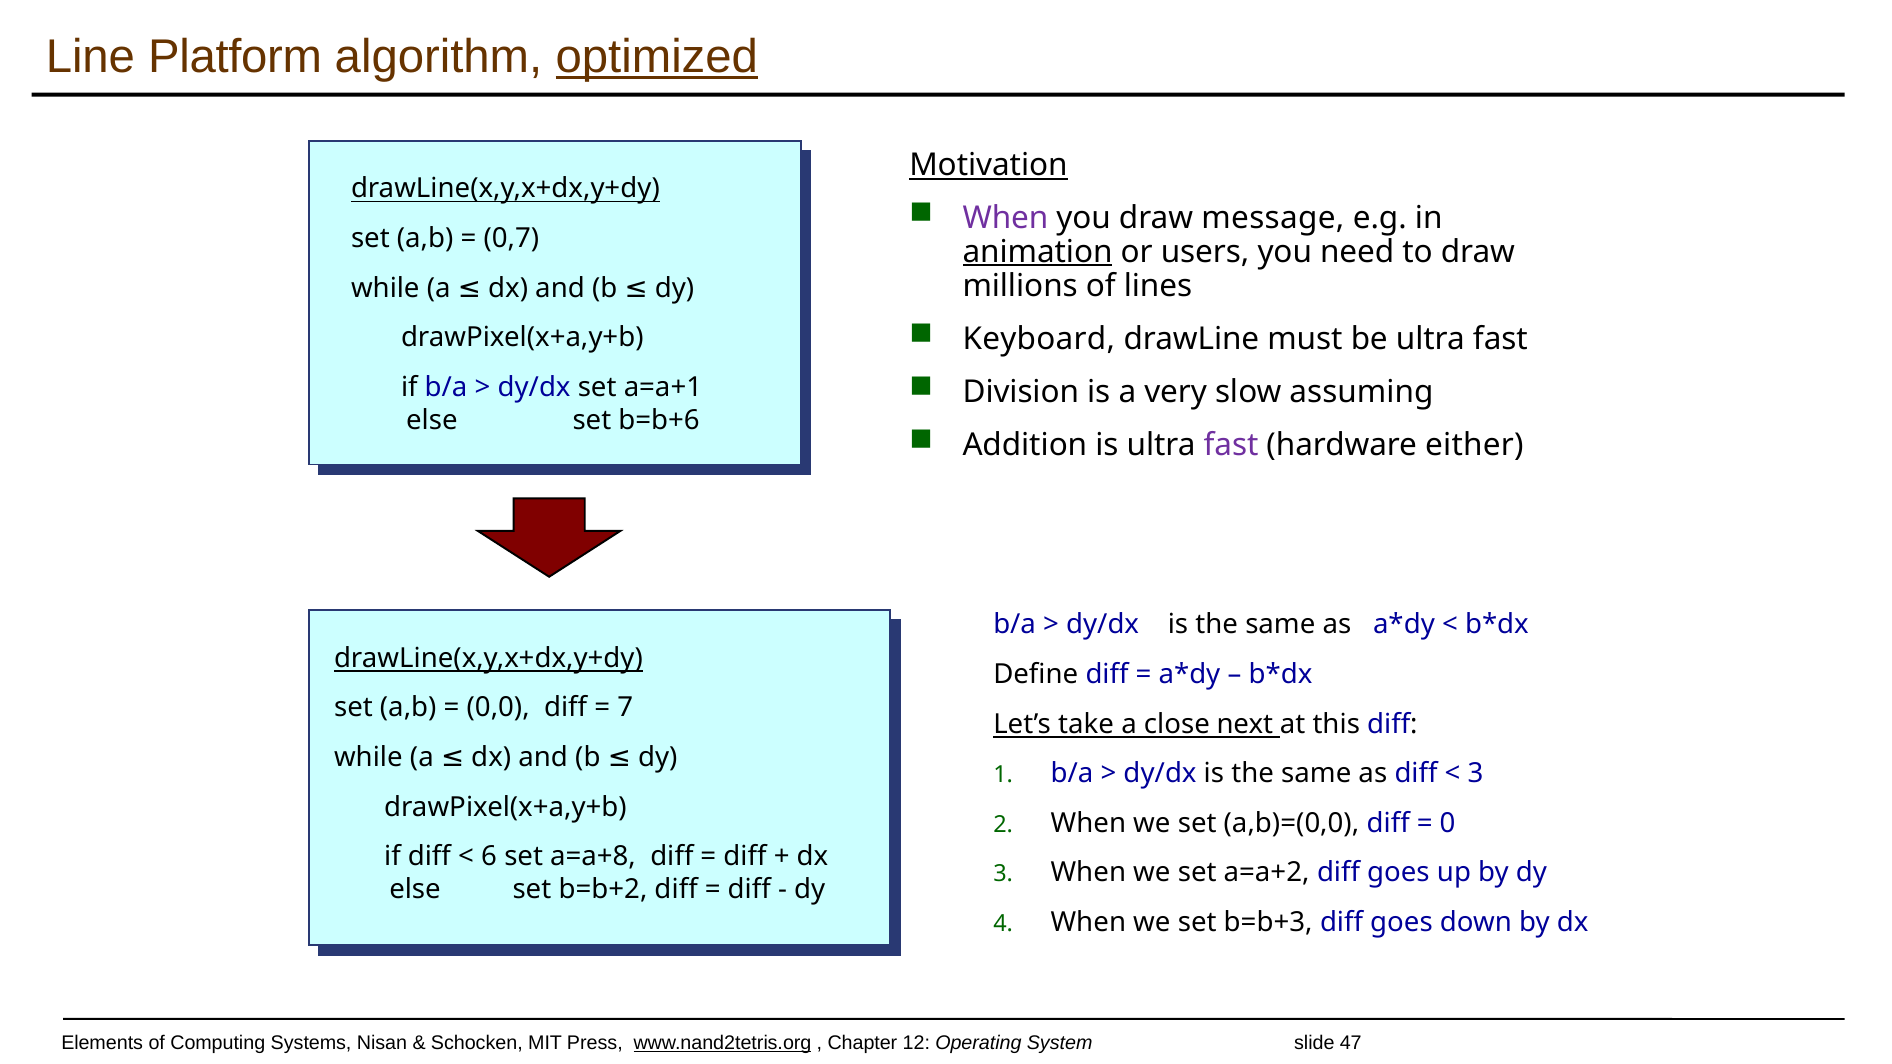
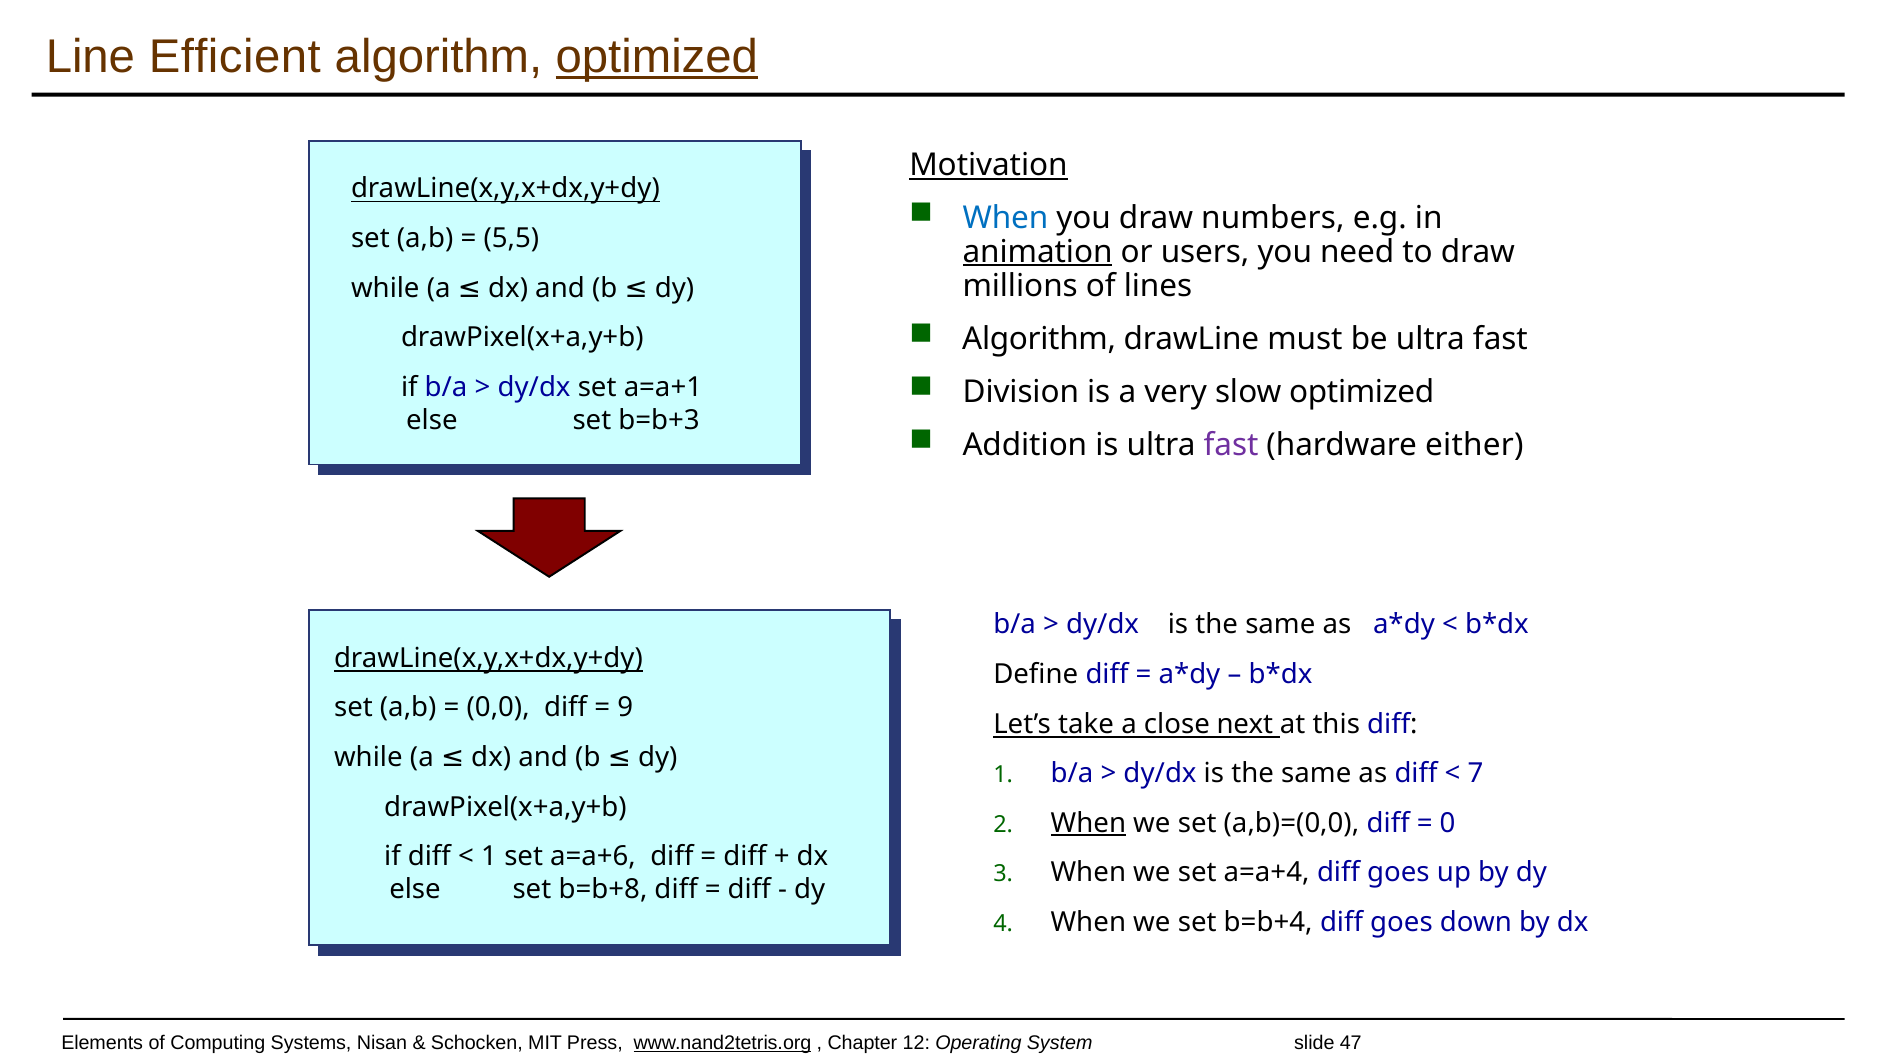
Platform: Platform -> Efficient (235, 57)
When colour: purple -> blue (1005, 218)
message: message -> numbers (1273, 218)
0,7: 0,7 -> 5,5 (511, 238)
Keyboard: Keyboard -> Algorithm (1039, 339)
slow assuming: assuming -> optimized (1362, 392)
b=b+6: b=b+6 -> b=b+3 (659, 420)
7: 7 -> 9 (625, 708)
3: 3 -> 7 (1475, 774)
When underline: none -> present (1088, 823)
6: 6 -> 1 (489, 857)
a=a+8: a=a+8 -> a=a+6 (593, 857)
a=a+2: a=a+2 -> a=a+4 (1267, 873)
b=b+2: b=b+2 -> b=b+8 (603, 890)
b=b+3: b=b+3 -> b=b+4 (1268, 923)
